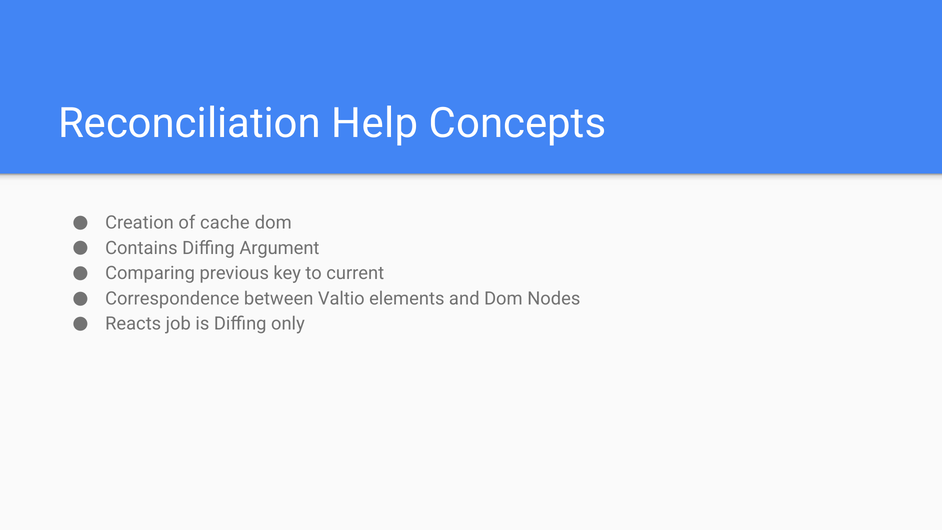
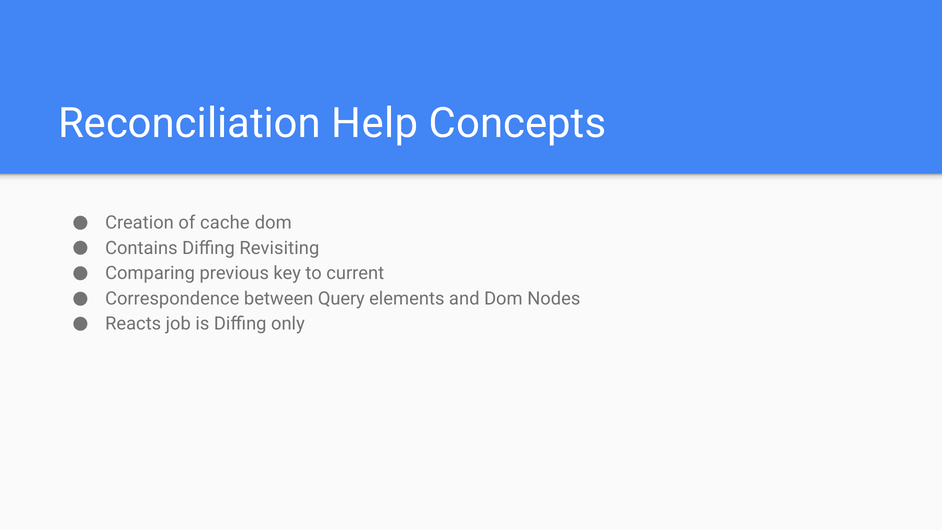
Argument: Argument -> Revisiting (279, 248)
Valtio: Valtio -> Query (341, 298)
